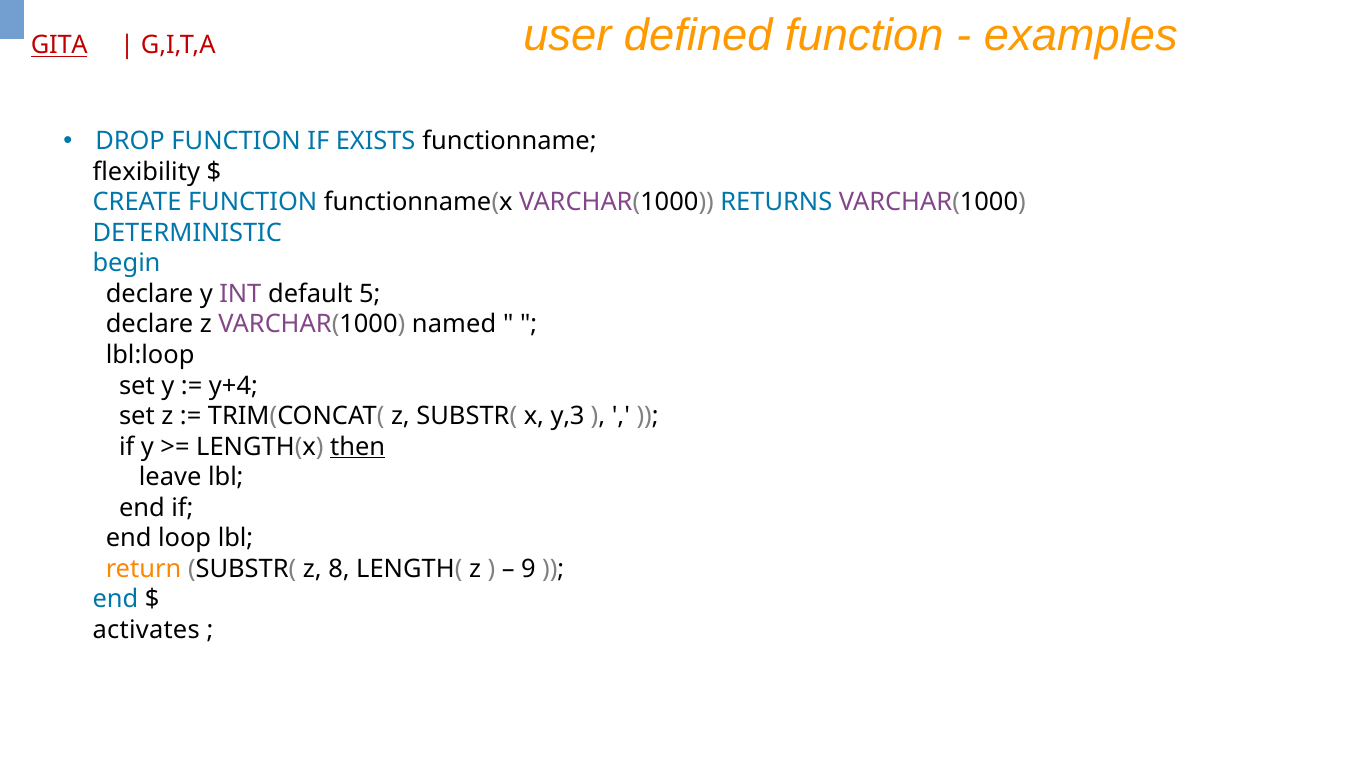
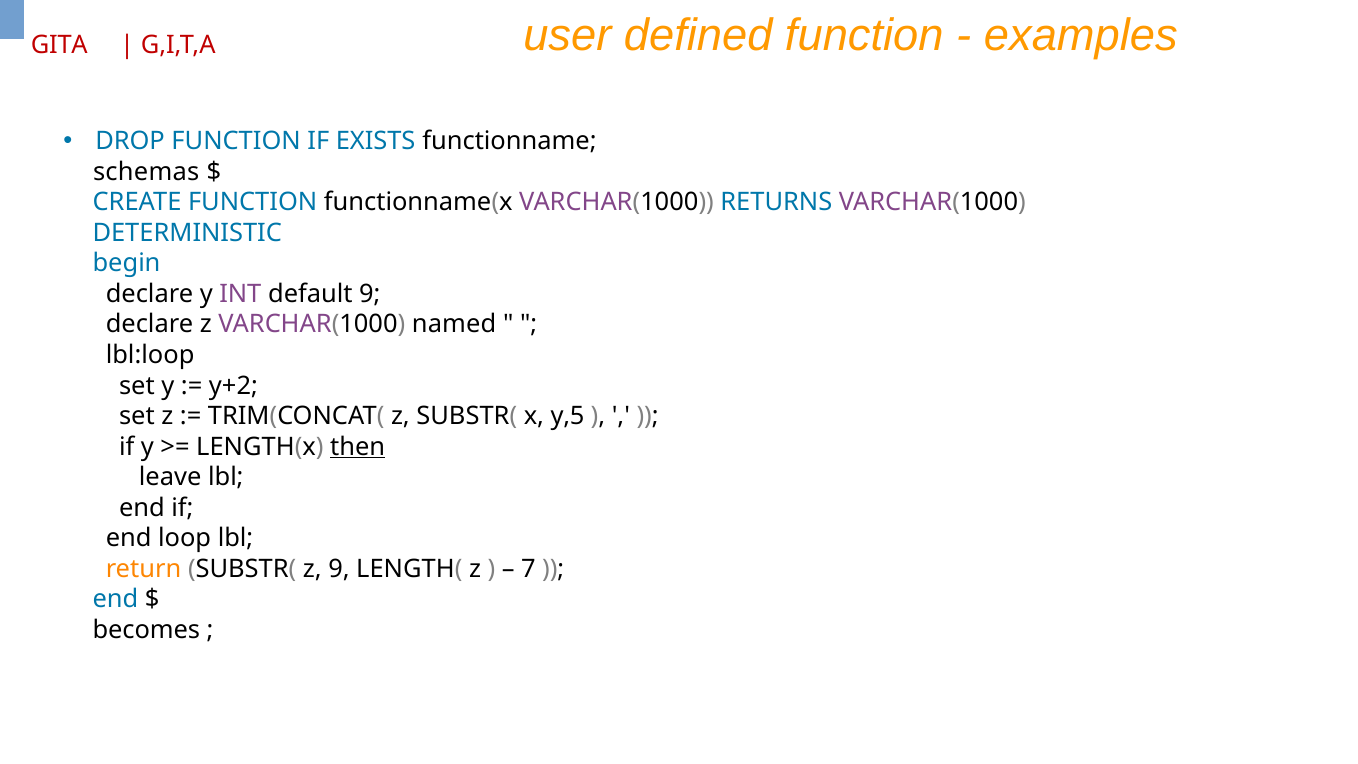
GITA underline: present -> none (59, 45)
flexibility: flexibility -> schemas (146, 172)
default 5: 5 -> 9 (370, 294)
y+4: y+4 -> y+2 (233, 386)
y,3: y,3 -> y,5 (568, 416)
z 8: 8 -> 9 (339, 569)
9: 9 -> 7 (528, 569)
activates: activates -> becomes (146, 630)
